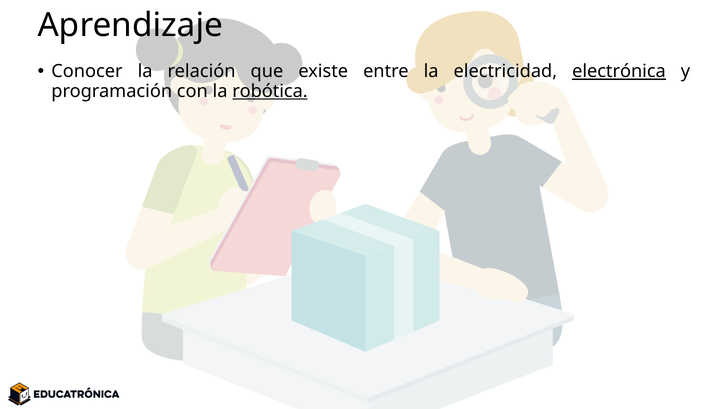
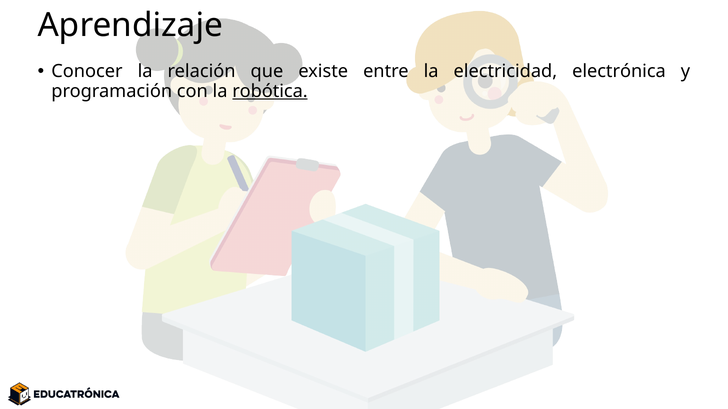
electrónica underline: present -> none (619, 72)
